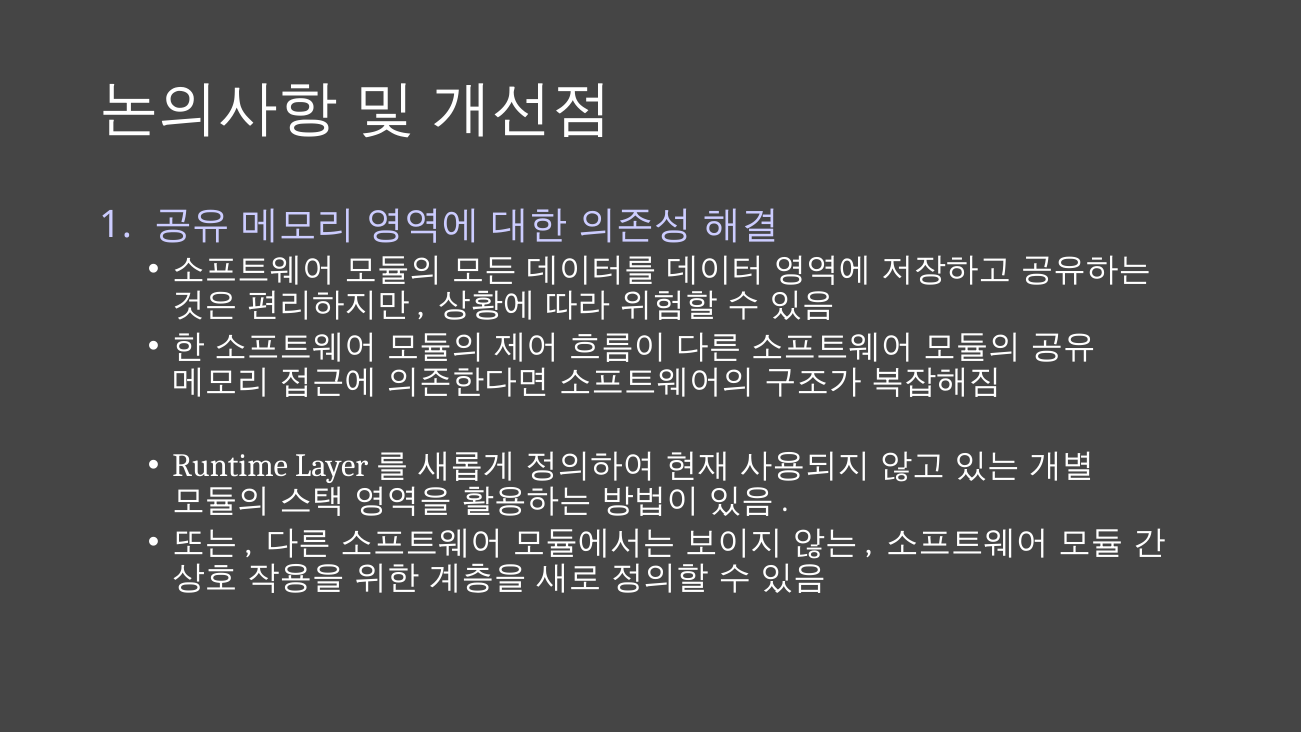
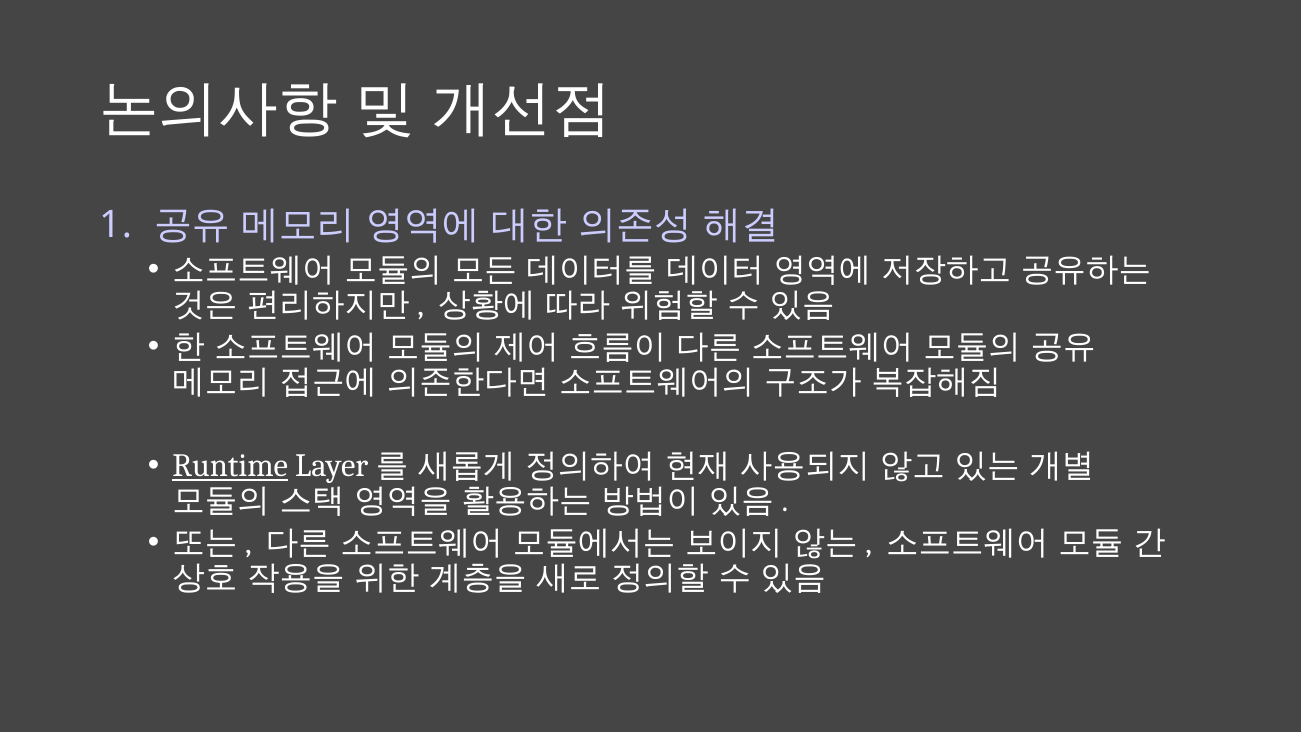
Runtime underline: none -> present (230, 466)
